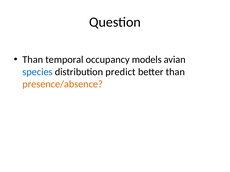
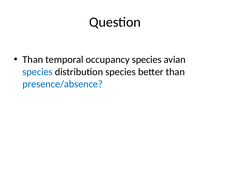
occupancy models: models -> species (147, 60)
distribution predict: predict -> species (121, 72)
presence/absence colour: orange -> blue (63, 84)
